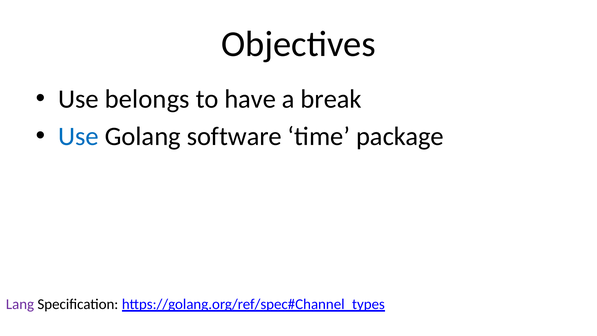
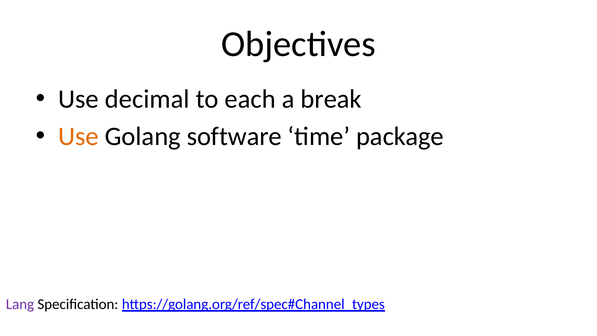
belongs: belongs -> decimal (147, 99)
have: have -> each (250, 99)
Use colour: blue -> orange (78, 136)
